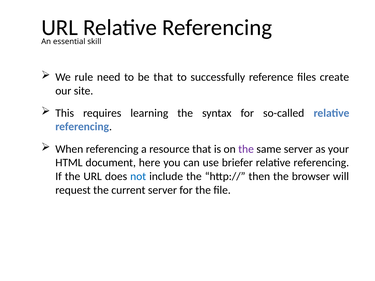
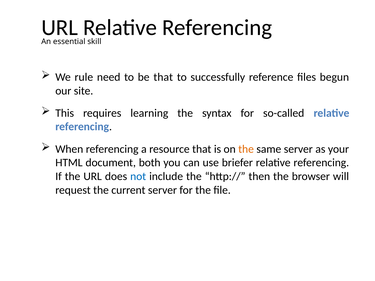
create: create -> begun (334, 77)
the colour: purple -> orange (246, 149)
here: here -> both (150, 163)
